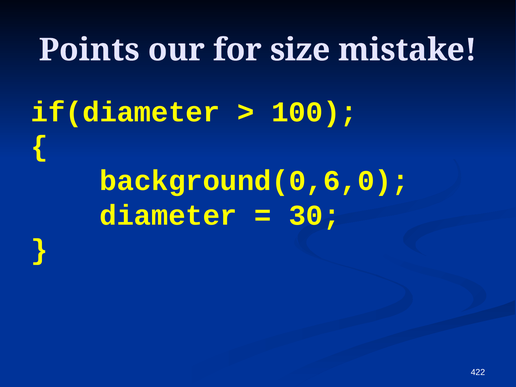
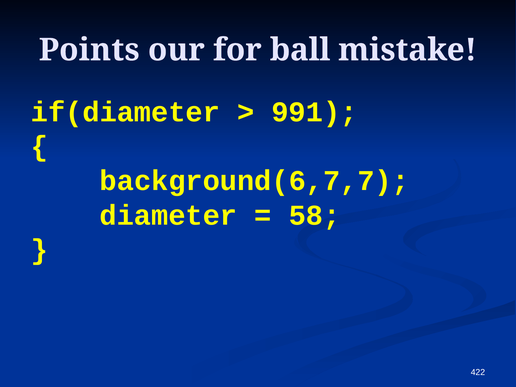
size: size -> ball (300, 50)
100: 100 -> 991 (314, 112)
background(0,6,0: background(0,6,0 -> background(6,7,7 (254, 181)
30: 30 -> 58 (314, 215)
